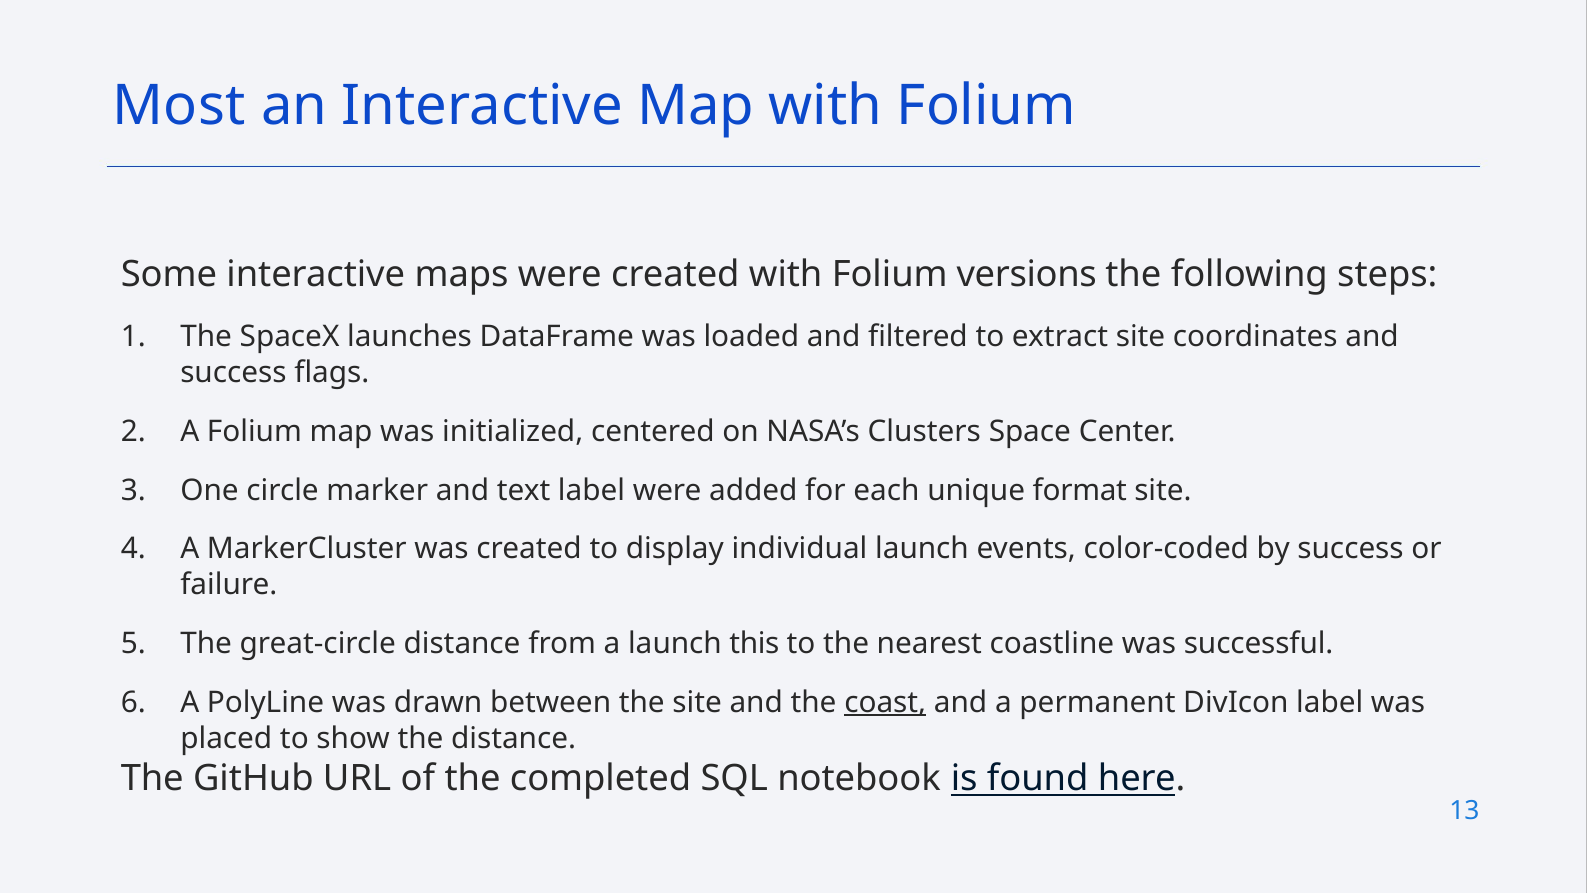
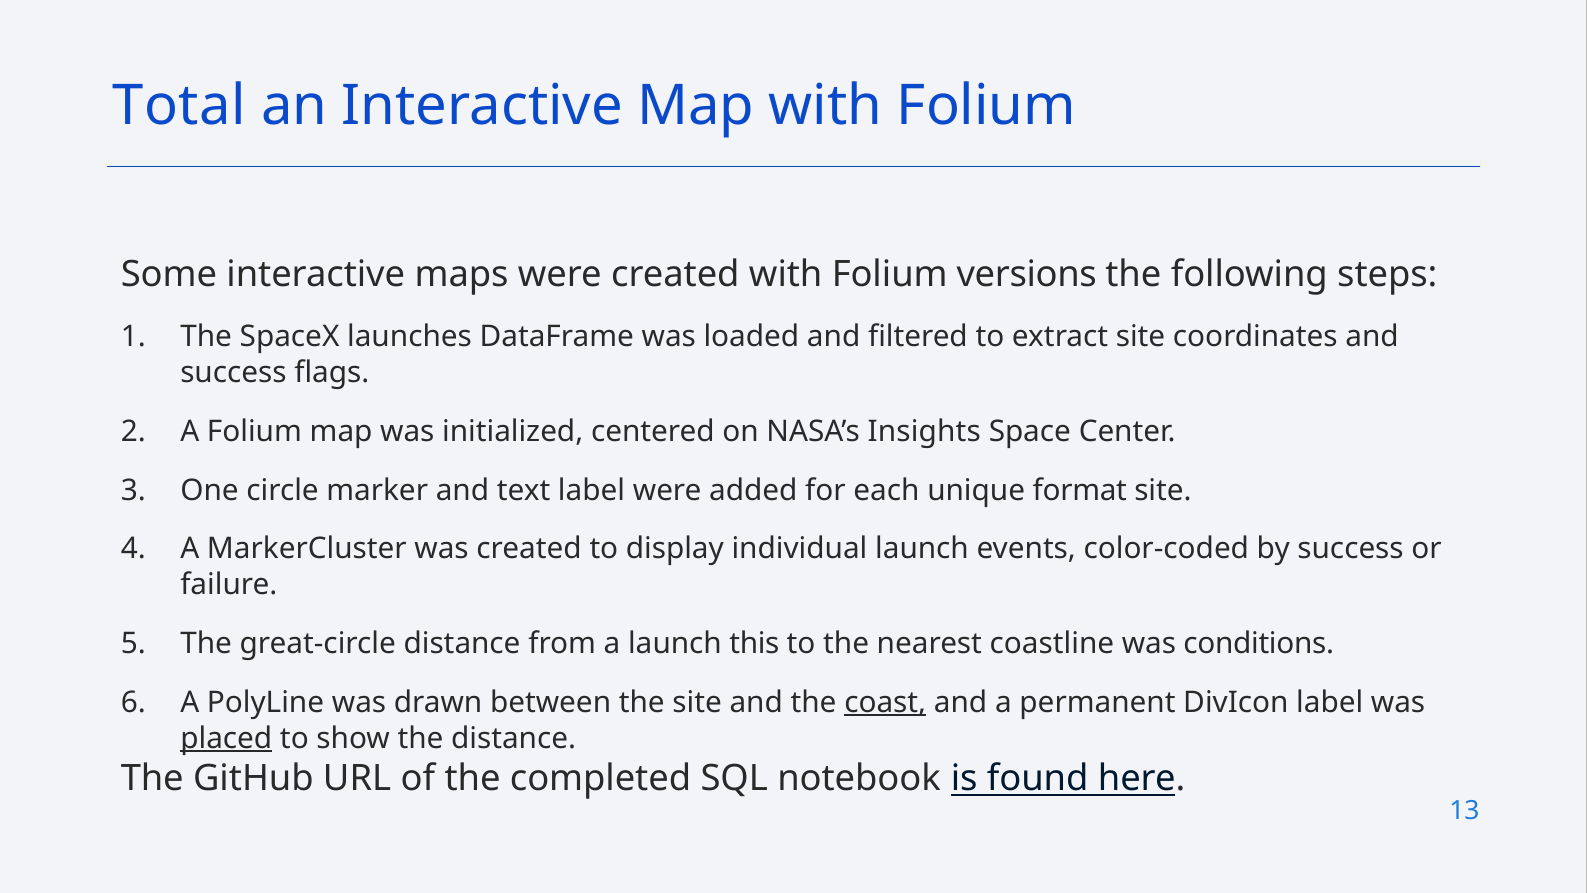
Most: Most -> Total (179, 106)
Clusters: Clusters -> Insights (924, 431)
successful: successful -> conditions (1259, 643)
placed underline: none -> present (226, 738)
